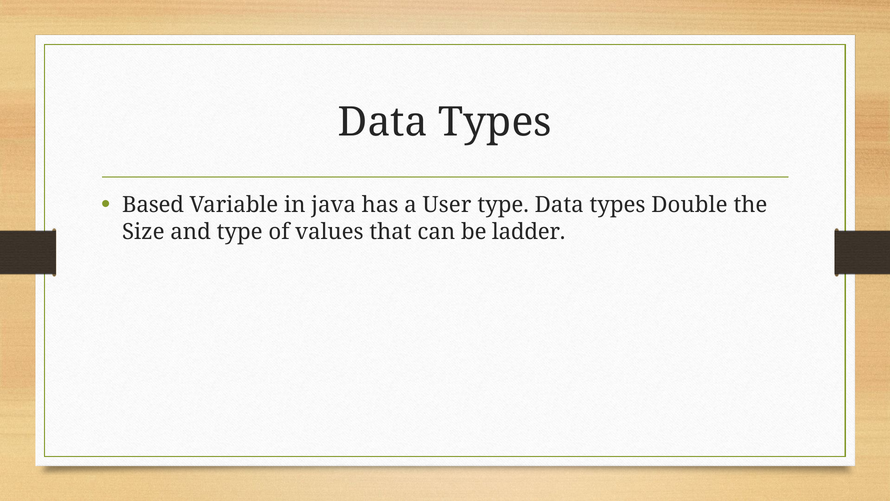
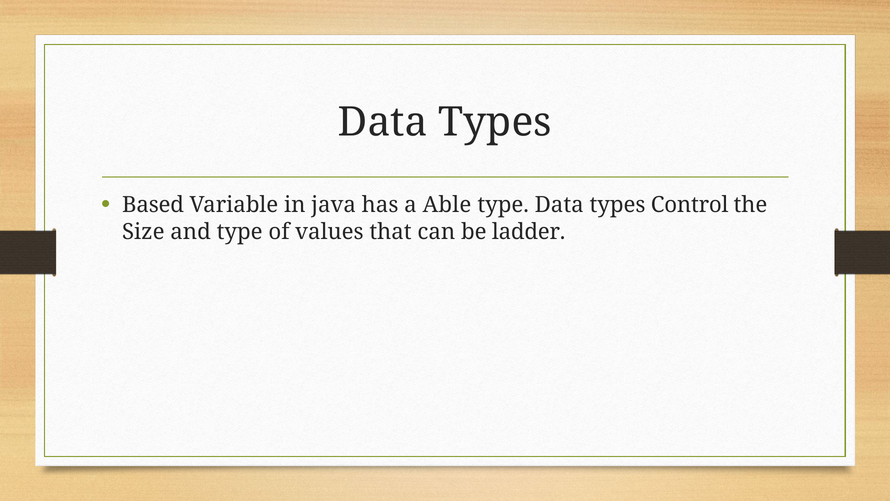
User: User -> Able (447, 205)
Double: Double -> Control (690, 205)
